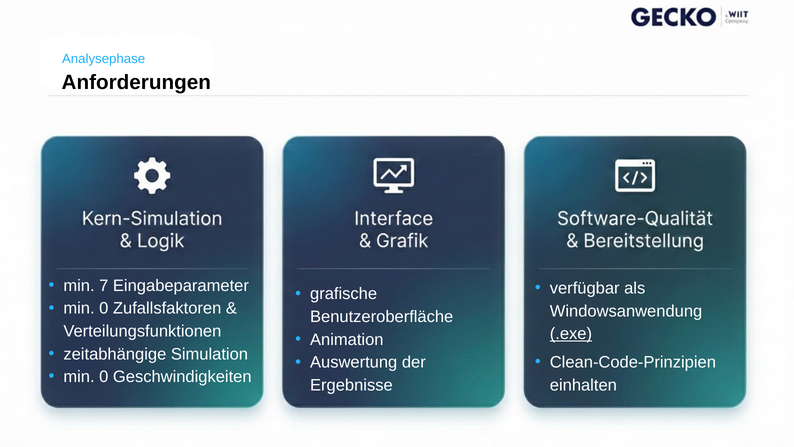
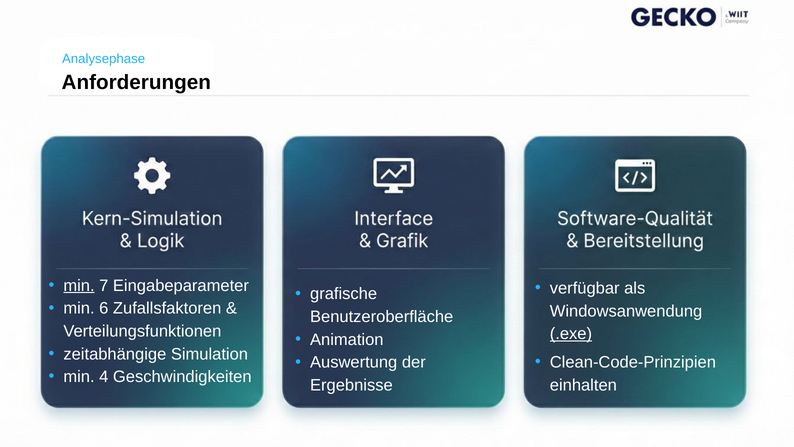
min underline: none -> present (79, 285)
0: 0 -> 6 (104, 308)
0: 0 -> 4 (104, 377)
